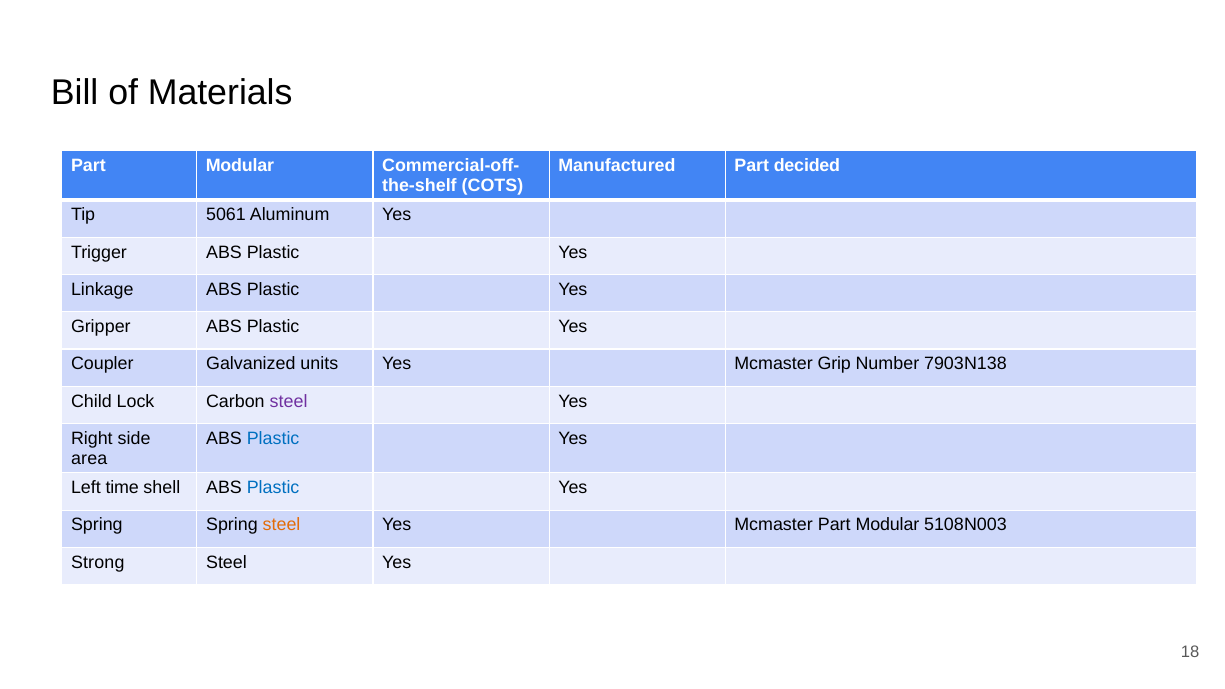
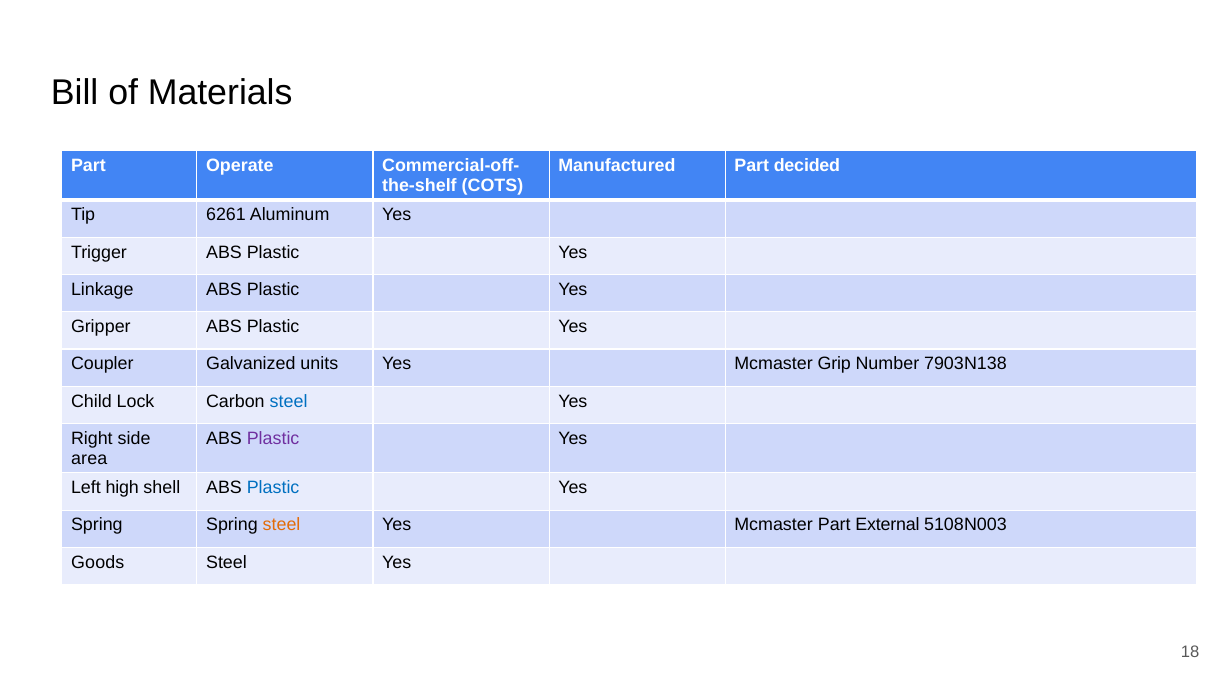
Modular: Modular -> Operate (240, 166)
5061: 5061 -> 6261 (226, 215)
steel colour: purple -> blue (289, 401)
Plastic colour: blue -> purple (273, 438)
time: time -> high (122, 488)
Mcmaster Part Modular: Modular -> External (887, 525)
Strong: Strong -> Goods (98, 562)
